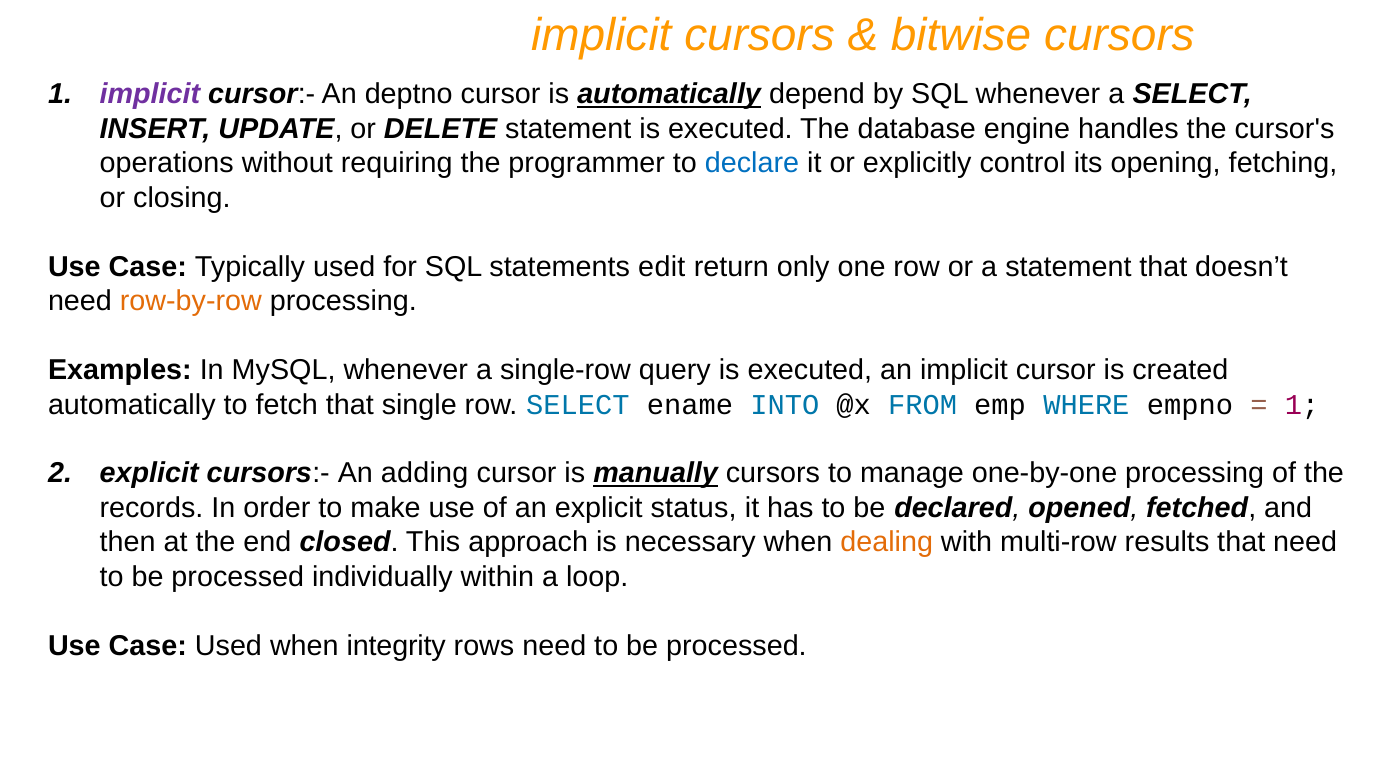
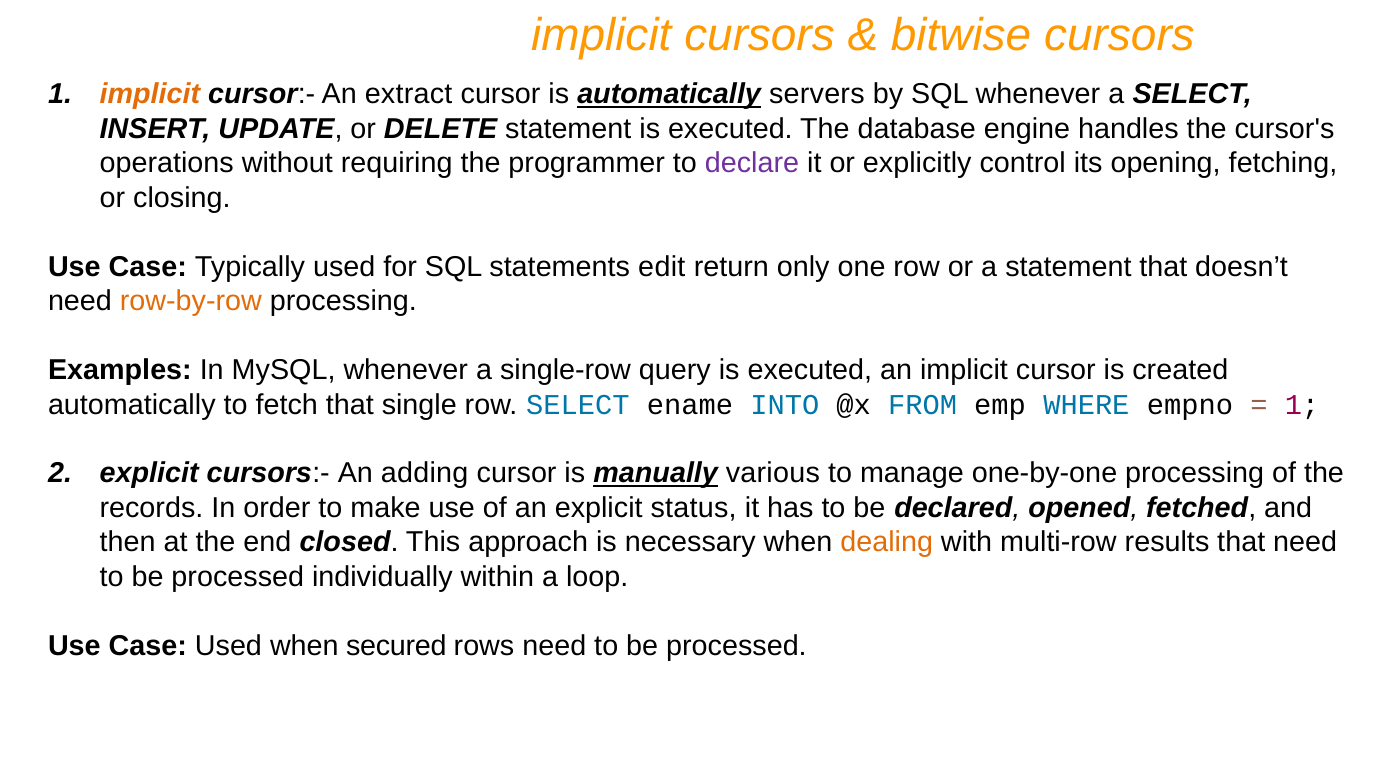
implicit colour: purple -> orange (150, 94)
deptno: deptno -> extract (409, 94)
depend: depend -> servers (817, 94)
declare colour: blue -> purple (752, 163)
manually cursors: cursors -> various (773, 474)
integrity: integrity -> secured (396, 646)
